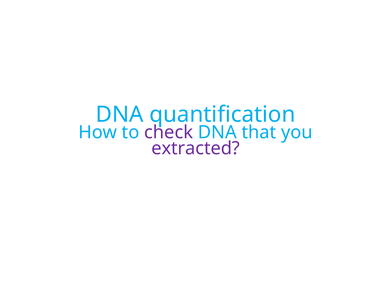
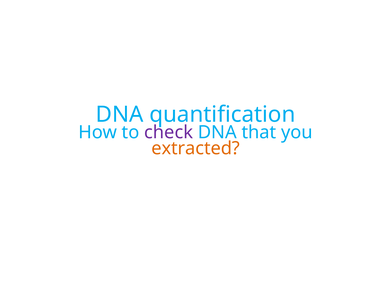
extracted colour: purple -> orange (196, 148)
